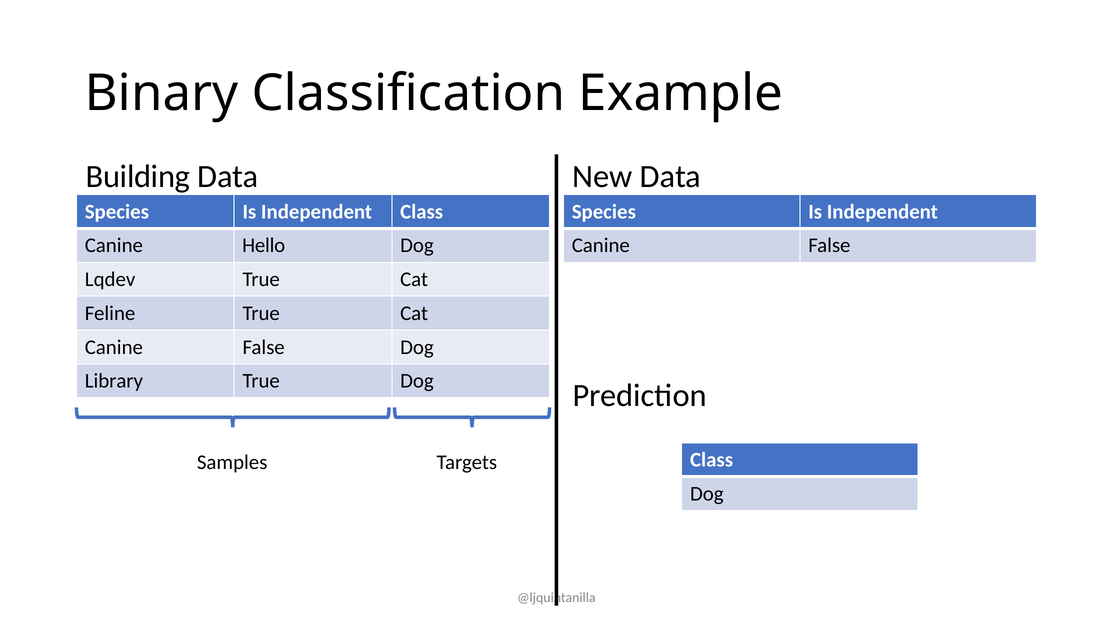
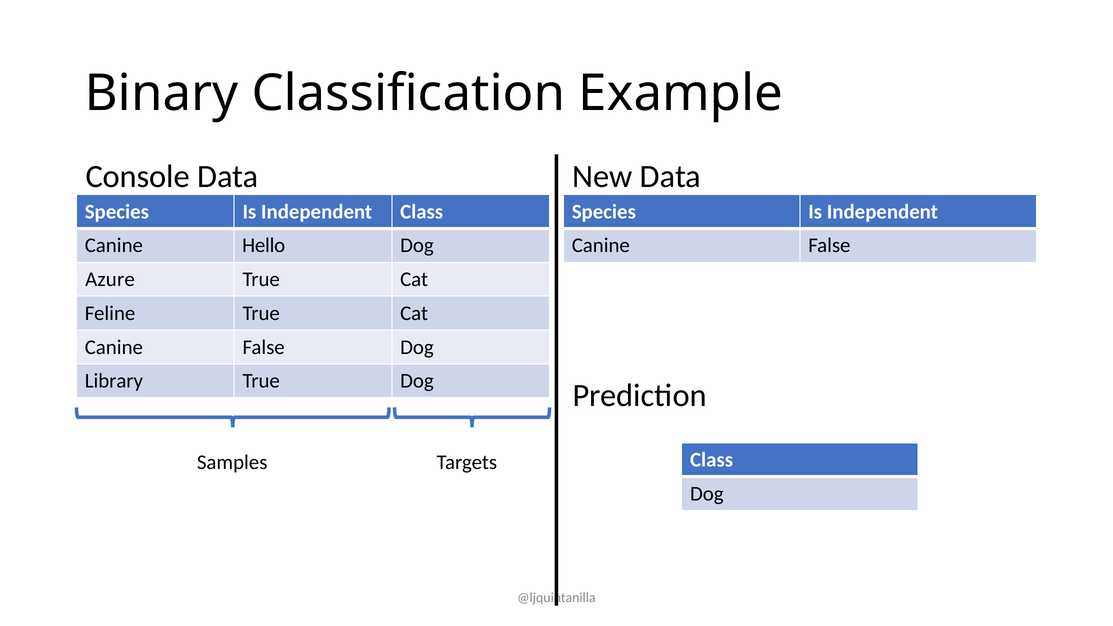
Building: Building -> Console (138, 176)
Lqdev: Lqdev -> Azure (110, 279)
